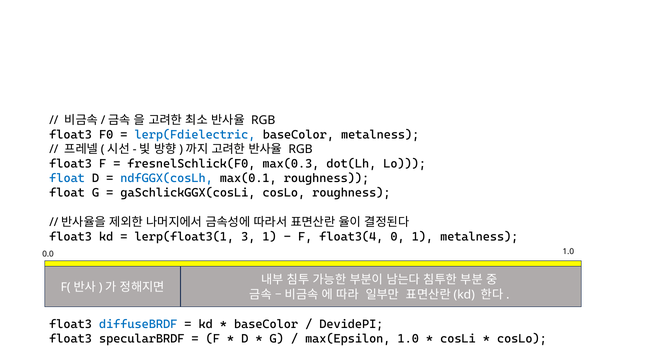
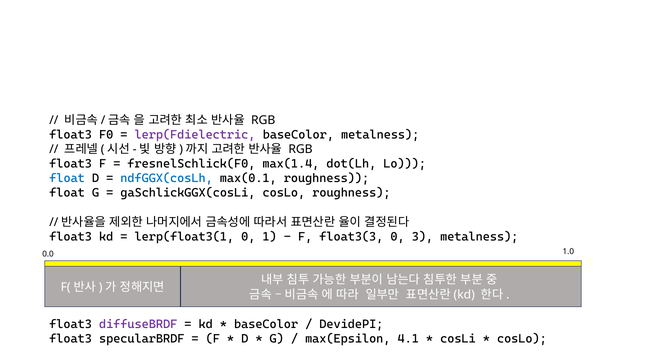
lerp(Fdielectric colour: blue -> purple (195, 135)
max(0.3: max(0.3 -> max(1.4 (291, 164)
lerp(float3(1 3: 3 -> 0 (248, 237)
float3(4: float3(4 -> float3(3 (351, 237)
0 1: 1 -> 3 (422, 237)
diffuseBRDF colour: blue -> purple (138, 324)
max(Epsilon 1.0: 1.0 -> 4.1 (408, 339)
